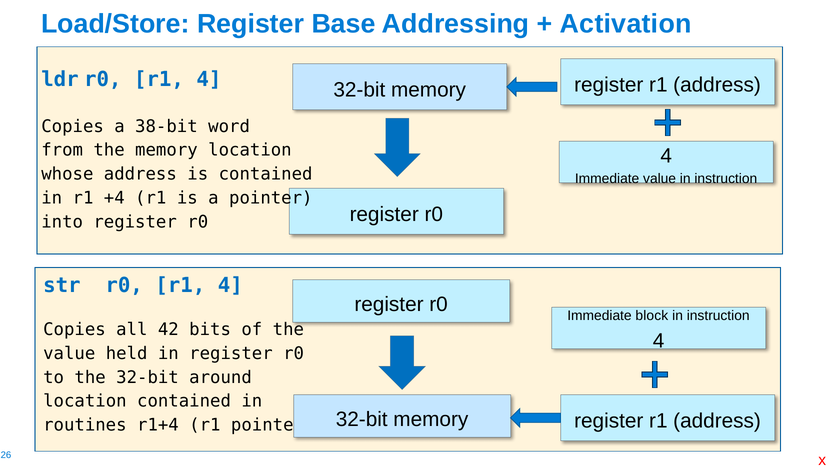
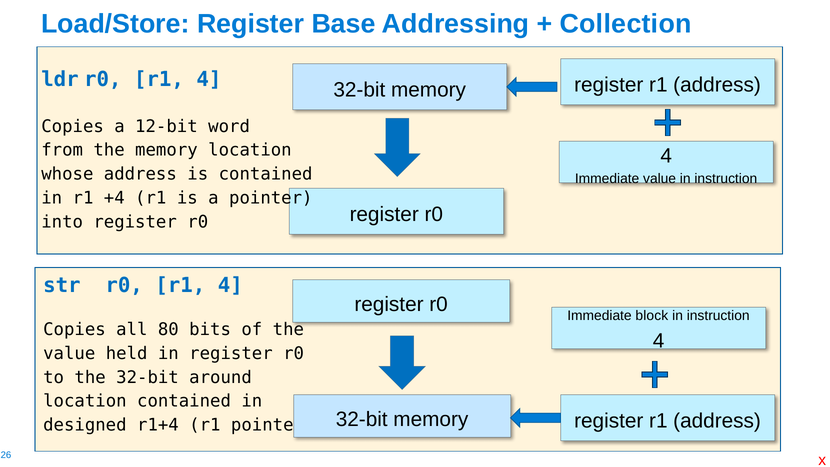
Activation: Activation -> Collection (626, 24)
38-bit: 38-bit -> 12-bit (166, 126)
42: 42 -> 80 (168, 329)
routines: routines -> designed (85, 425)
